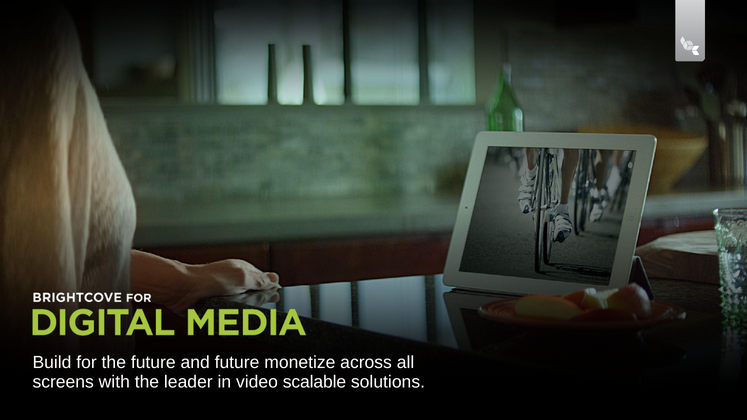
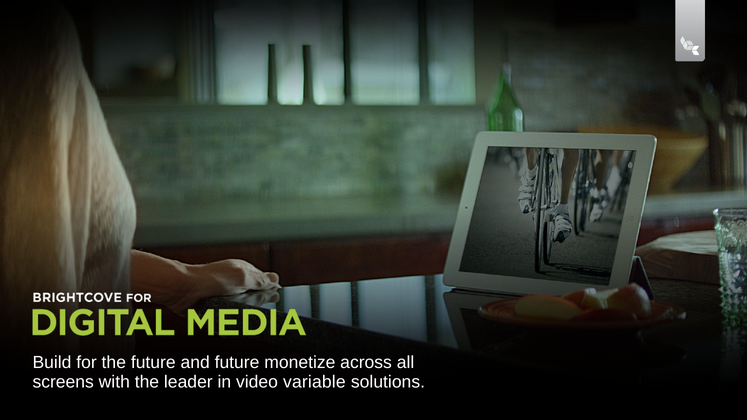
scalable: scalable -> variable (314, 382)
